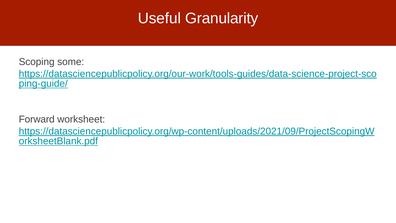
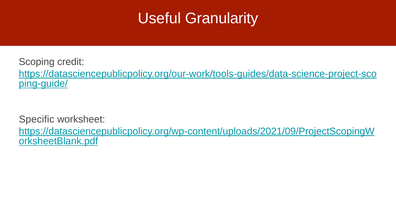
some: some -> credit (71, 62)
Forward: Forward -> Specific (37, 119)
